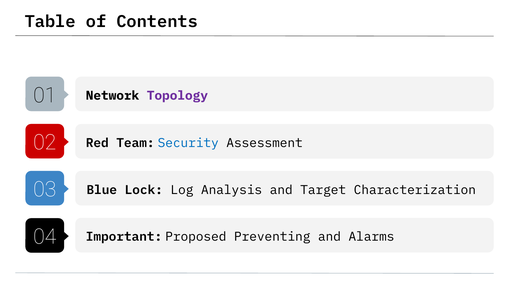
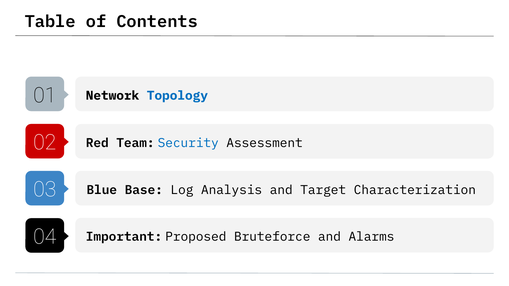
Topology colour: purple -> blue (177, 96)
Lock: Lock -> Base (144, 190)
Preventing: Preventing -> Bruteforce (272, 237)
